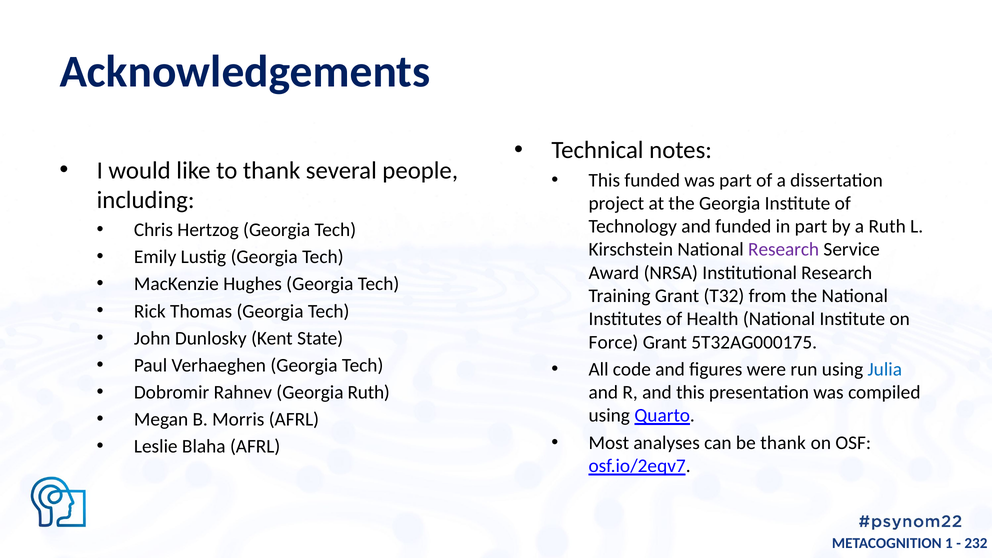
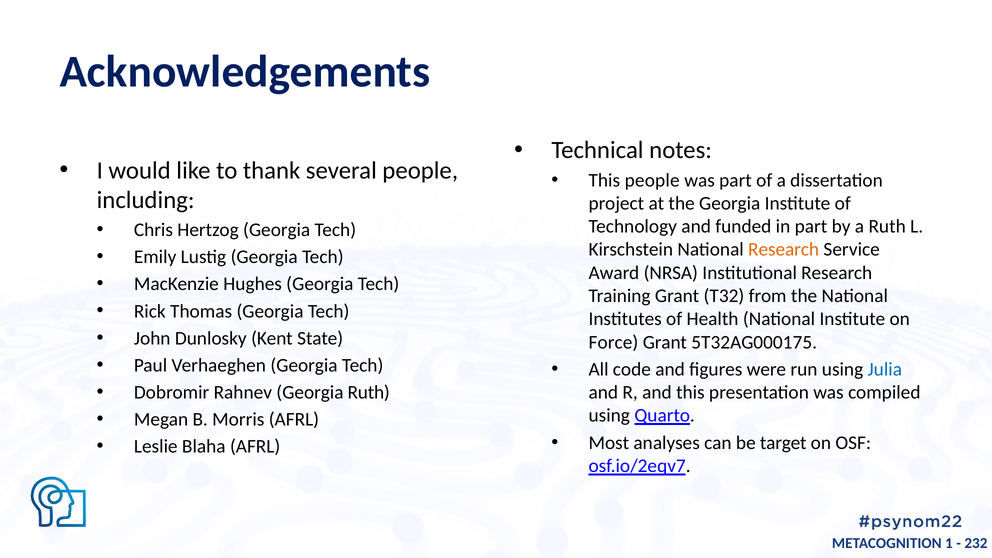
This funded: funded -> people (652, 180)
Research colour: purple -> orange (784, 250)
be thank: thank -> target (783, 443)
